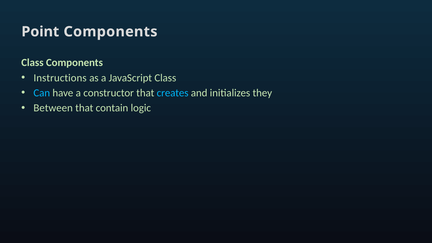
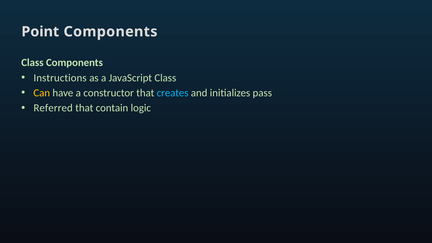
Can colour: light blue -> yellow (42, 93)
they: they -> pass (262, 93)
Between: Between -> Referred (53, 108)
